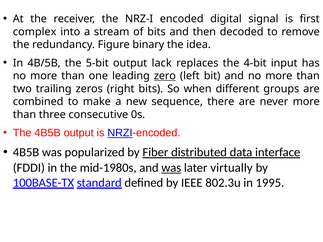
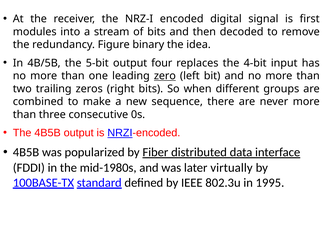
complex: complex -> modules (35, 32)
lack: lack -> four (162, 63)
was underline: present -> none (171, 168)
